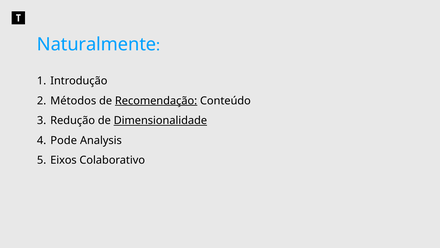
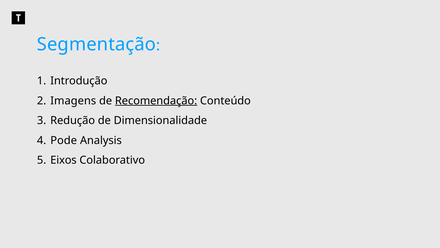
Naturalmente: Naturalmente -> Segmentação (96, 44)
Métodos: Métodos -> Imagens (73, 101)
Dimensionalidade underline: present -> none (160, 120)
